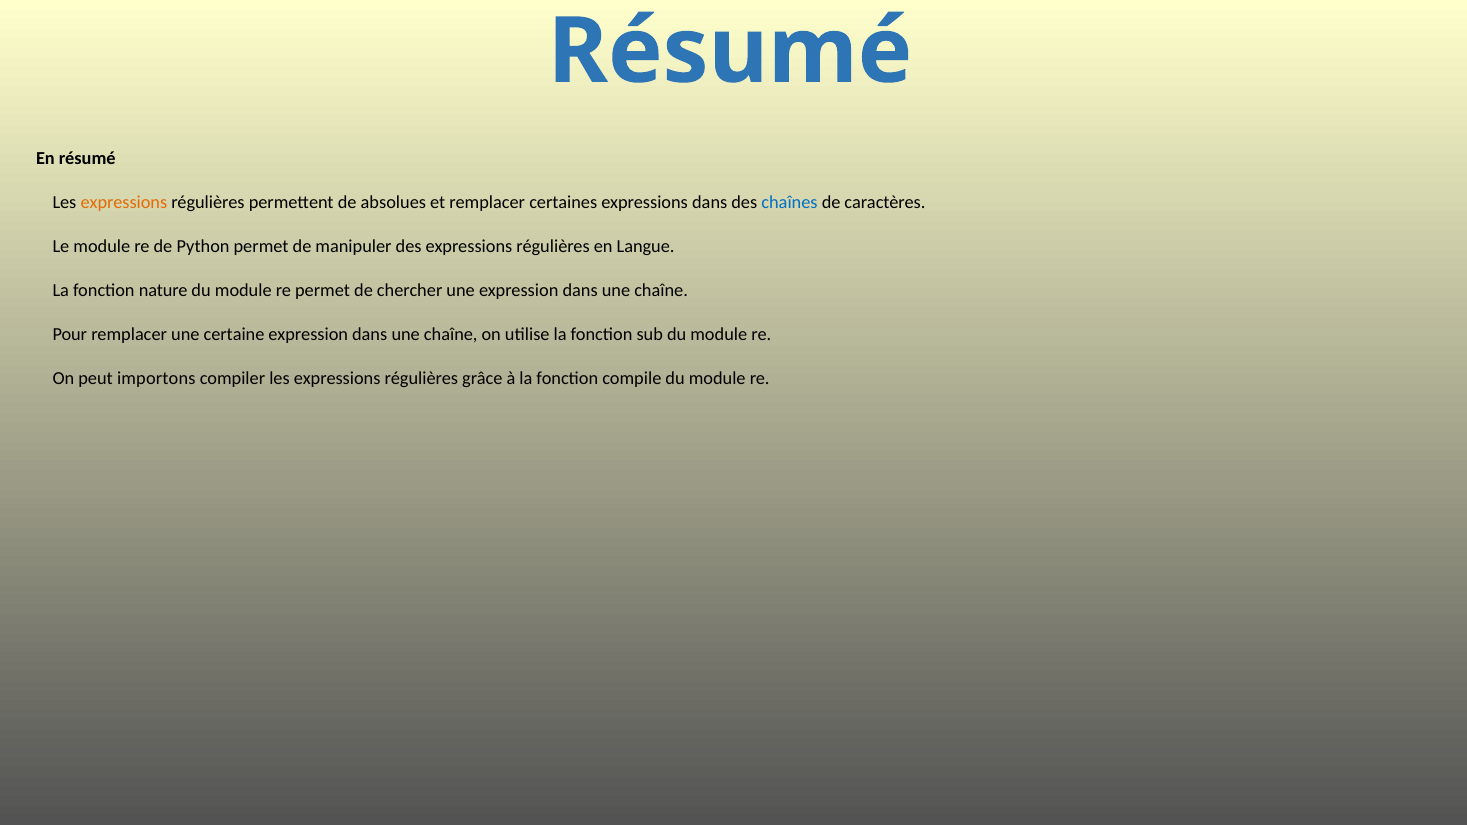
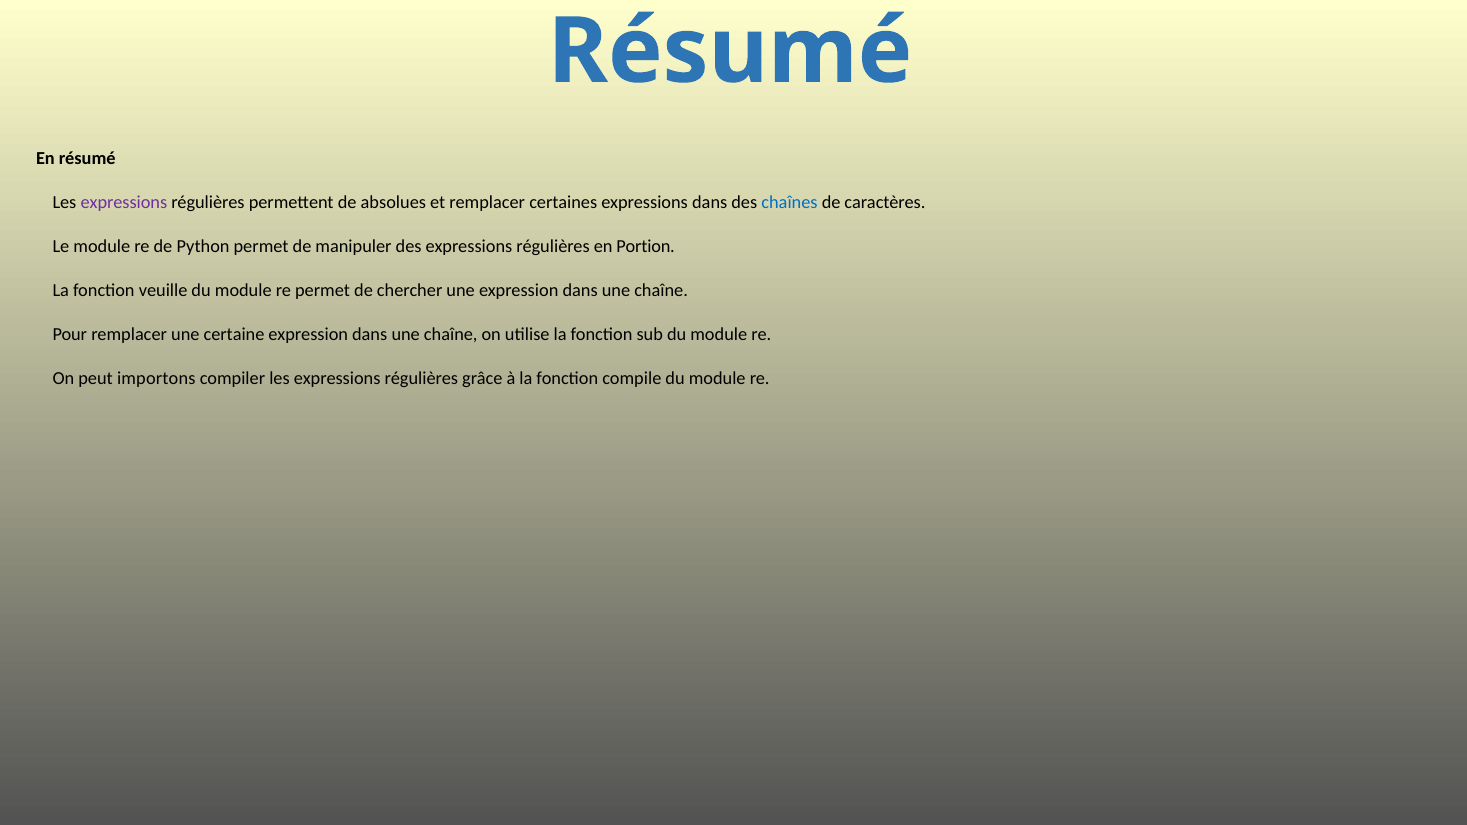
expressions colour: orange -> purple (124, 203)
Langue: Langue -> Portion (646, 247)
nature: nature -> veuille (163, 291)
